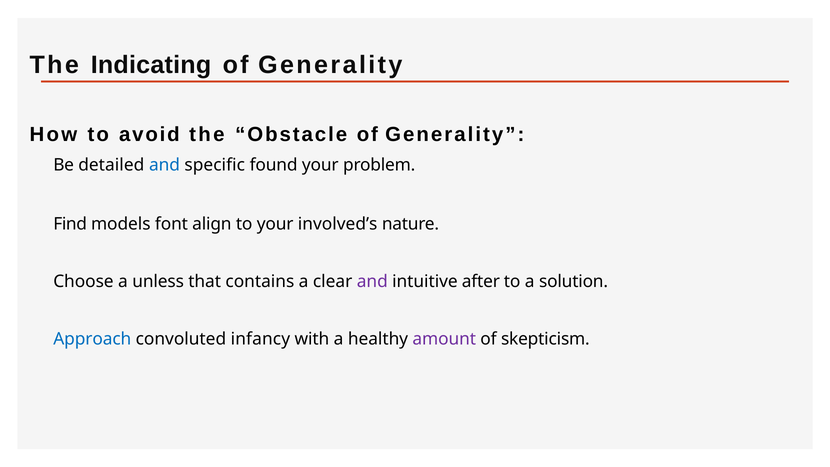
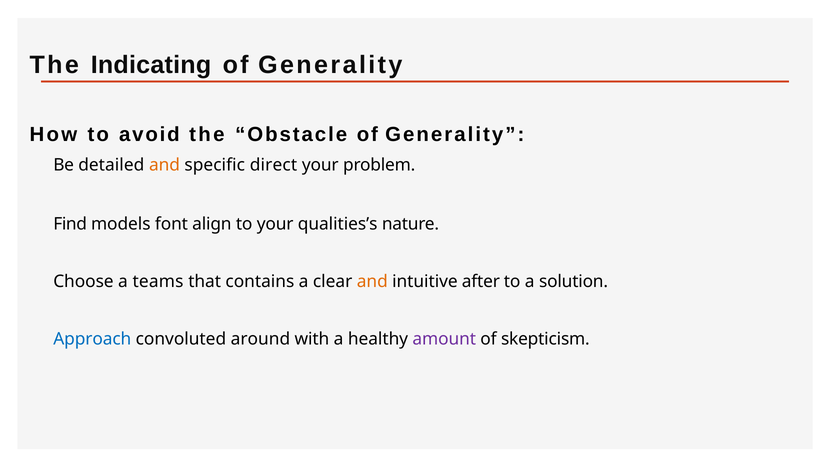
and colour: blue -> orange (165, 165)
found: found -> direct (273, 165)
involved’s: involved’s -> qualities’s (338, 224)
unless: unless -> teams (158, 281)
and colour: purple -> orange (372, 281)
infancy: infancy -> around (260, 339)
